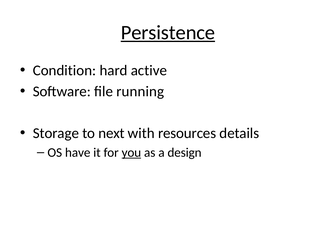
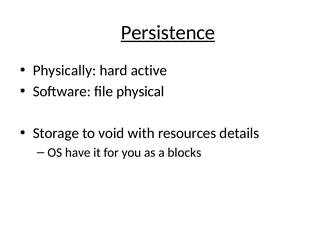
Condition: Condition -> Physically (64, 70)
running: running -> physical (140, 91)
next: next -> void (111, 133)
you underline: present -> none (131, 153)
design: design -> blocks (184, 153)
